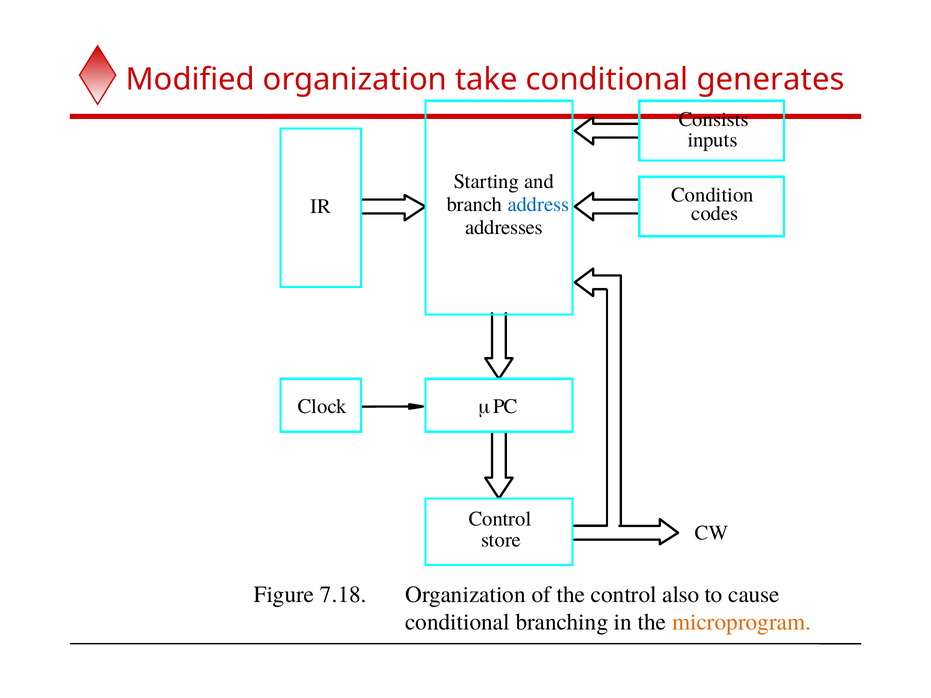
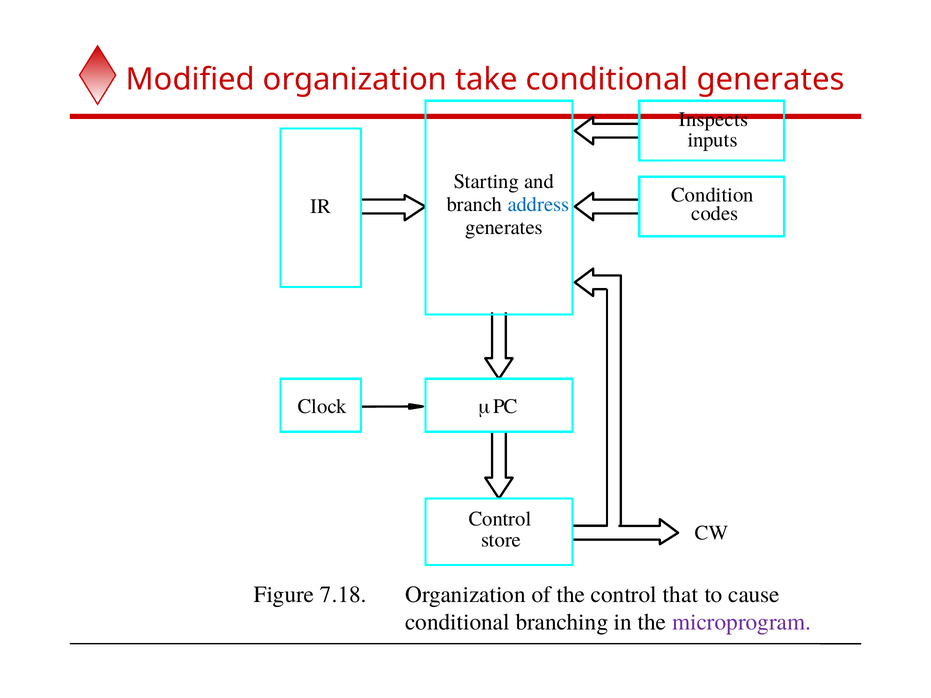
Consists: Consists -> Inspects (714, 119)
addresses: addresses -> generates (504, 227)
also: also -> that (681, 595)
microprogram colour: orange -> purple (742, 623)
